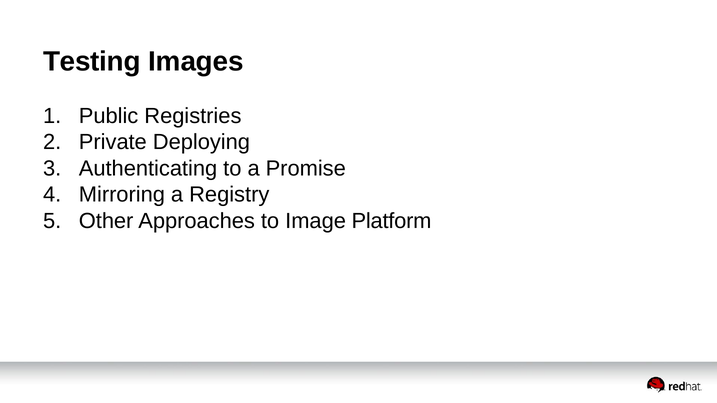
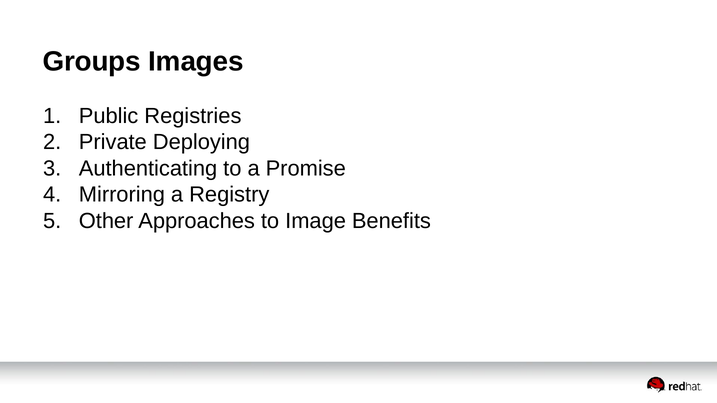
Testing: Testing -> Groups (92, 61)
Platform: Platform -> Benefits (391, 221)
